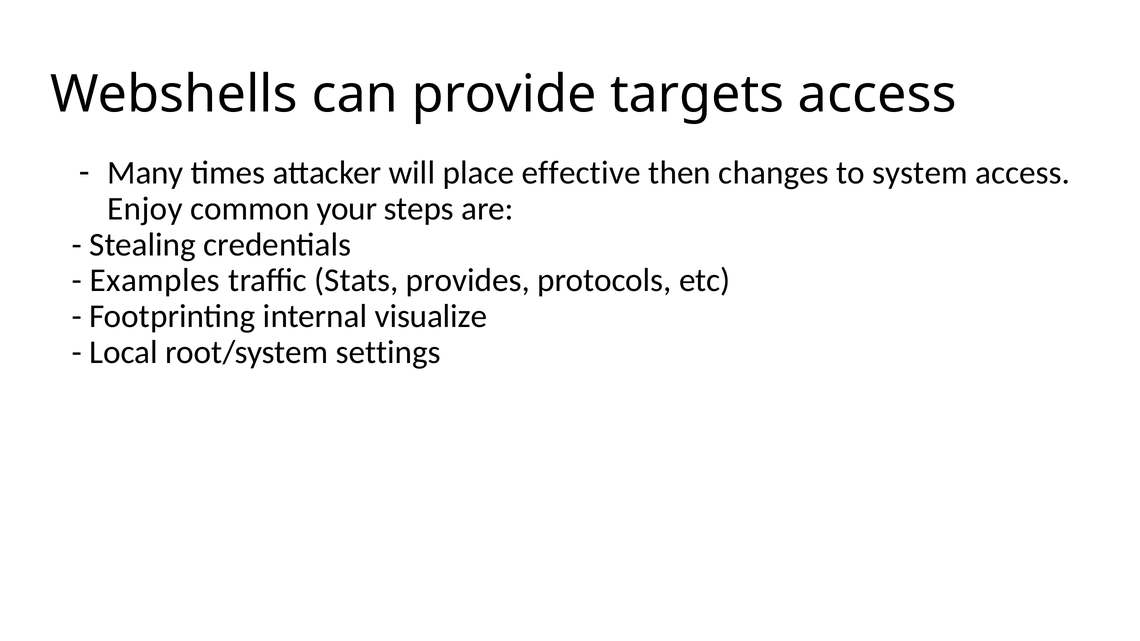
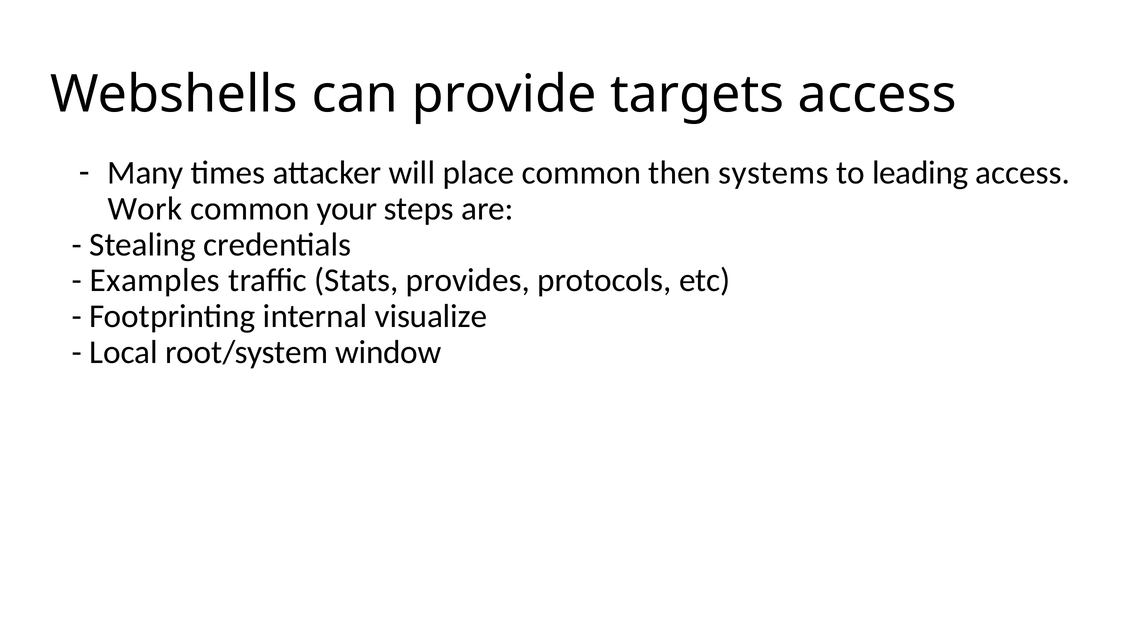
place effective: effective -> common (581, 173)
changes: changes -> systems (774, 173)
system: system -> leading (920, 173)
Enjoy: Enjoy -> Work (145, 209)
settings: settings -> window (388, 352)
